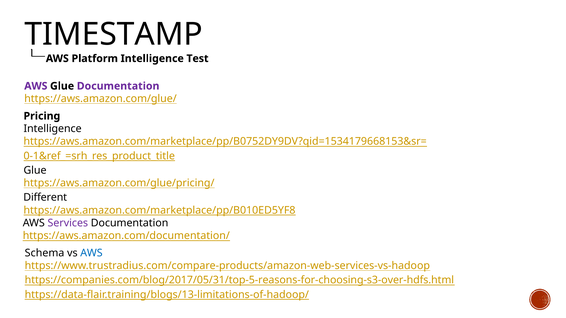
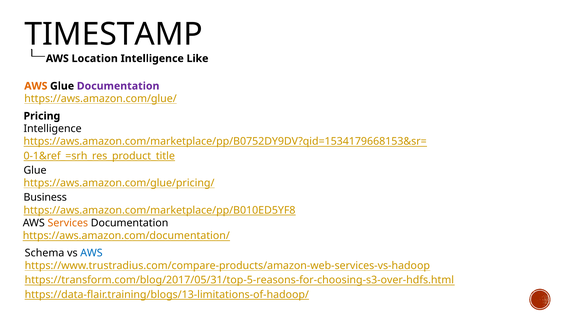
Platform: Platform -> Location (95, 59)
Test: Test -> Like (197, 59)
AWS colour: purple -> orange (36, 86)
Different: Different -> Business (45, 198)
Services colour: purple -> orange (68, 223)
https://companies.com/blog/2017/05/31/top-5-reasons-for-choosing-s3-over-hdfs.html: https://companies.com/blog/2017/05/31/top-5-reasons-for-choosing-s3-over-hdfs.html -> https://transform.com/blog/2017/05/31/top-5-reasons-for-choosing-s3-over-hdfs.html (239, 280)
